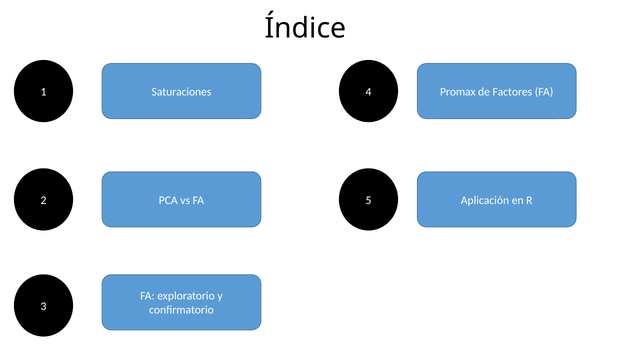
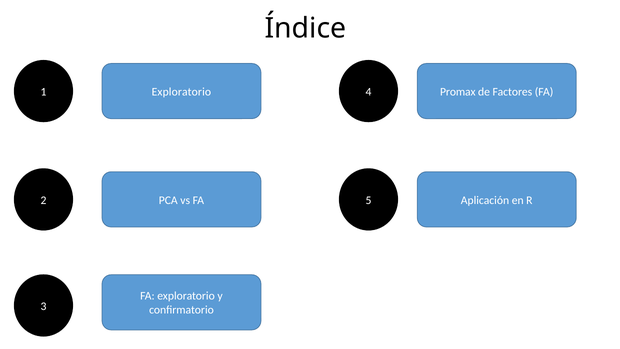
Saturaciones: Saturaciones -> Exploratorio (181, 92)
